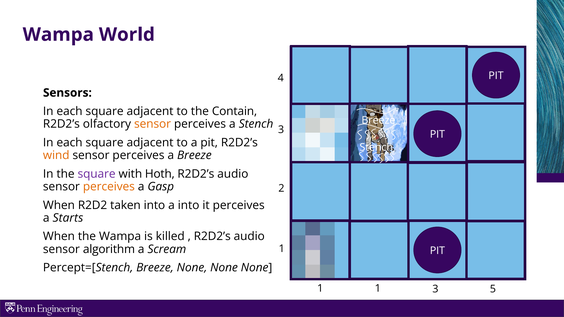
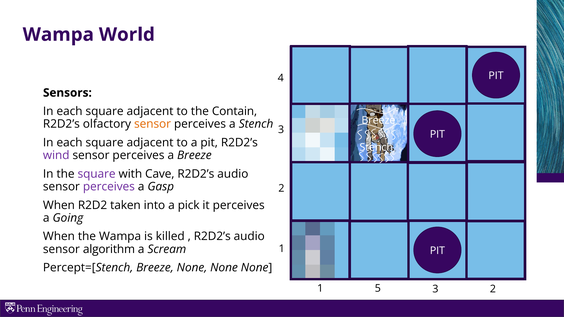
wind colour: orange -> purple (56, 155)
Hoth: Hoth -> Cave (160, 174)
perceives colour: orange -> purple (109, 187)
a into: into -> pick (189, 205)
Starts: Starts -> Going (68, 218)
1 1: 1 -> 5 (378, 289)
3 5: 5 -> 2 (493, 289)
